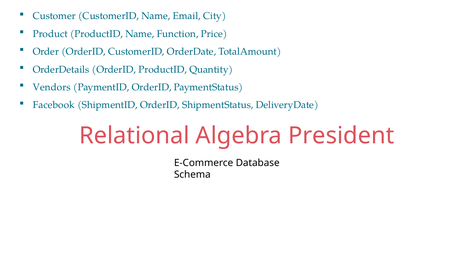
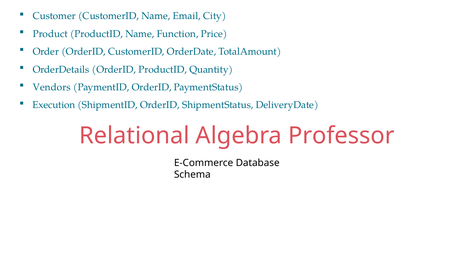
Facebook: Facebook -> Execution (54, 105)
President: President -> Professor (341, 135)
